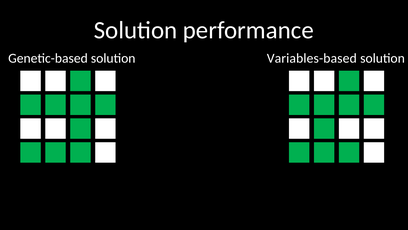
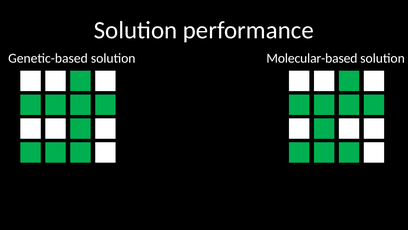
Variables-based: Variables-based -> Molecular-based (312, 58)
